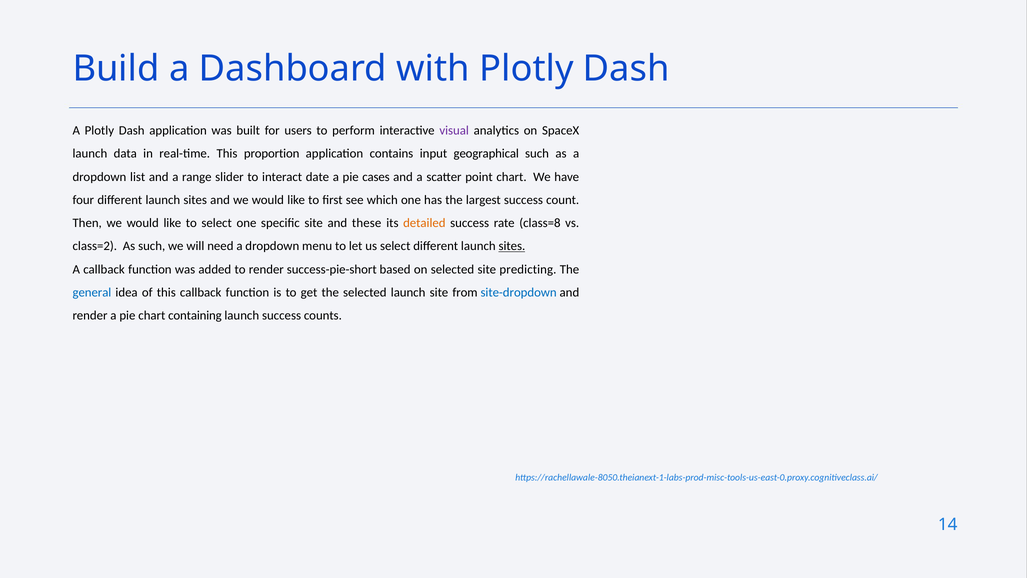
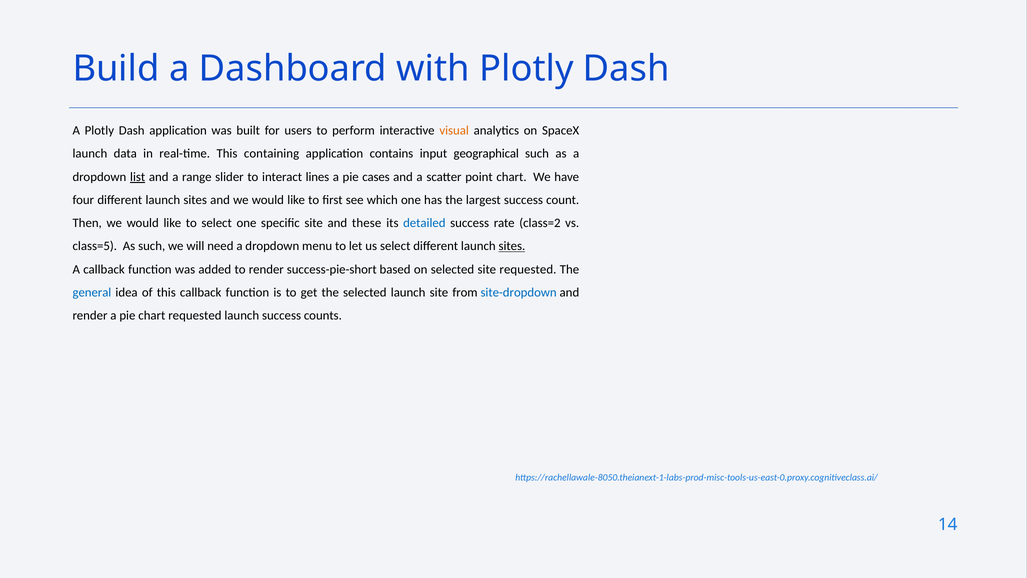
visual colour: purple -> orange (454, 131)
proportion: proportion -> containing (272, 154)
list underline: none -> present (138, 177)
date: date -> lines (317, 177)
detailed colour: orange -> blue (424, 223)
class=8: class=8 -> class=2 (540, 223)
class=2: class=2 -> class=5 (95, 246)
site predicting: predicting -> requested (528, 269)
chart containing: containing -> requested (195, 315)
